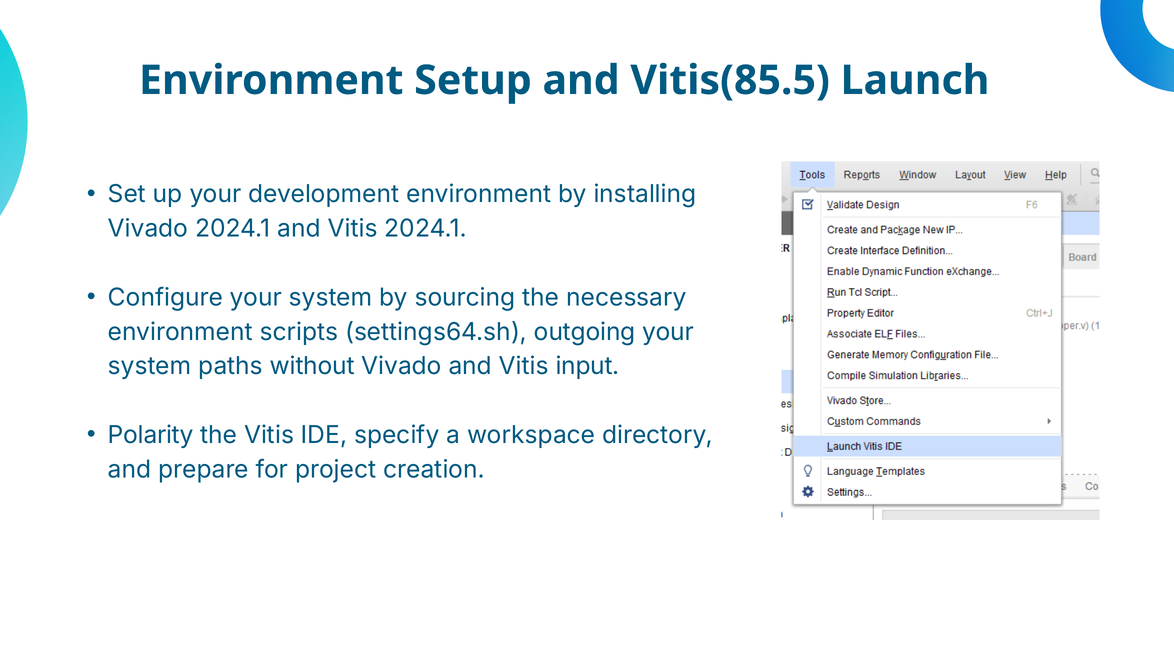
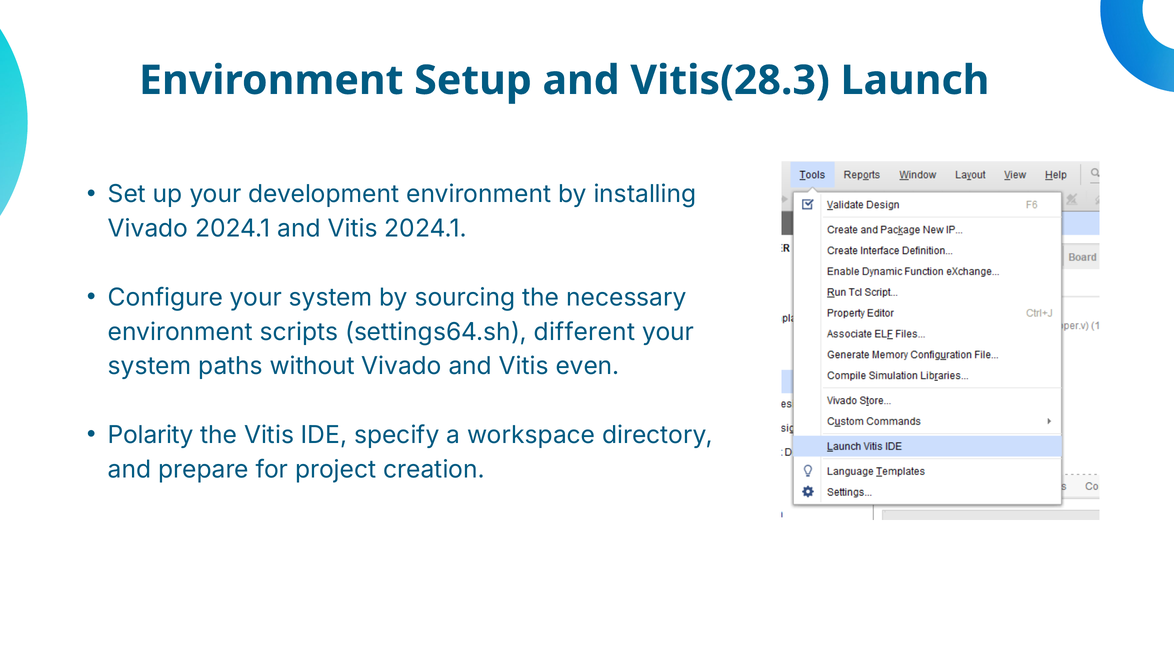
Vitis(85.5: Vitis(85.5 -> Vitis(28.3 (730, 80)
outgoing: outgoing -> different (585, 332)
input: input -> even (588, 367)
